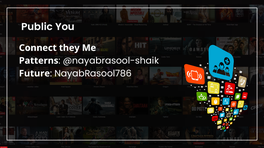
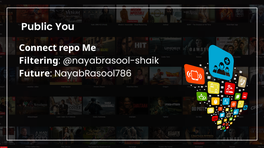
they: they -> repo (69, 48)
Patterns: Patterns -> Filtering (39, 61)
